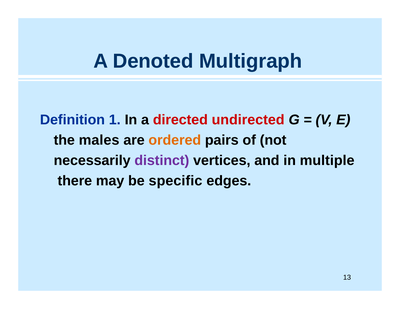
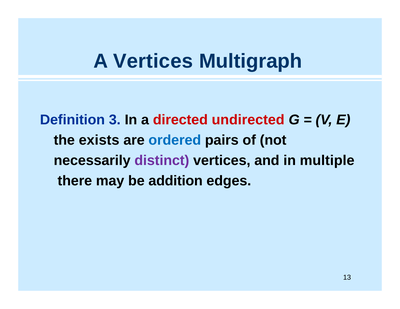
A Denoted: Denoted -> Vertices (153, 61)
1: 1 -> 3 (115, 120)
males: males -> exists (99, 140)
ordered colour: orange -> blue (175, 140)
specific: specific -> addition (176, 181)
